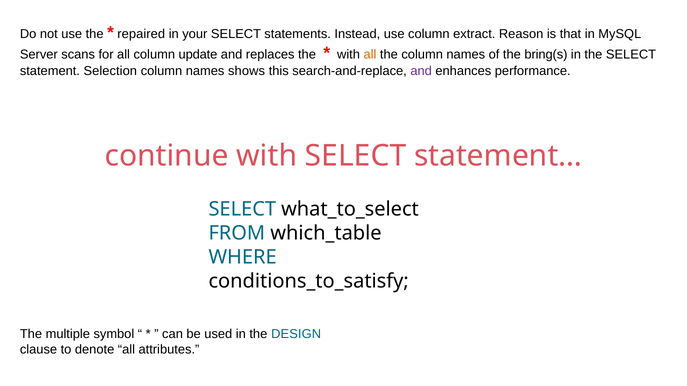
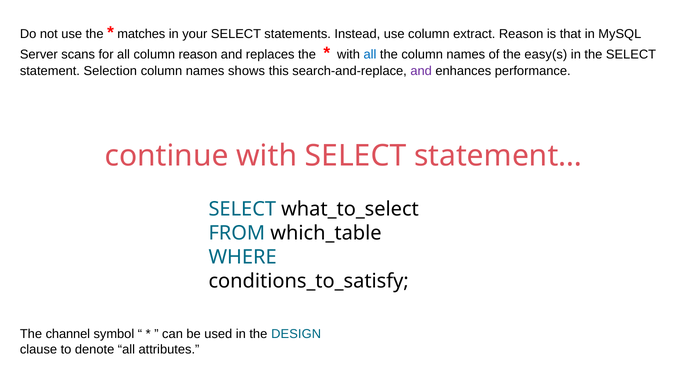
repaired: repaired -> matches (141, 34)
column update: update -> reason (198, 55)
all colour: orange -> blue (370, 55)
bring(s: bring(s -> easy(s (546, 55)
multiple: multiple -> channel (68, 334)
